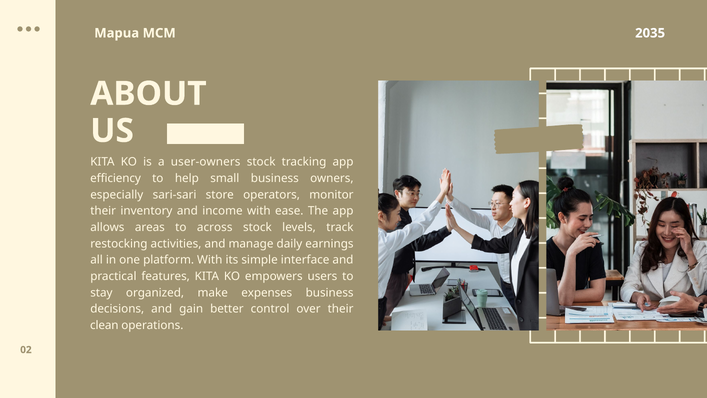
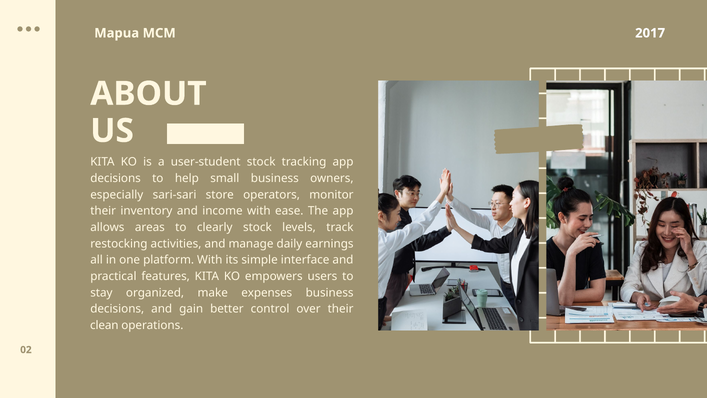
2035: 2035 -> 2017 (650, 33)
user-owners: user-owners -> user-student (206, 162)
efficiency: efficiency -> decisions (116, 178)
across: across -> clearly (215, 227)
